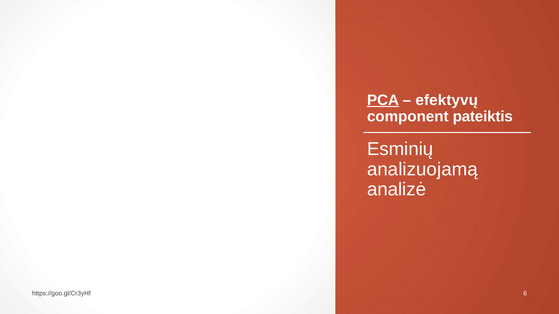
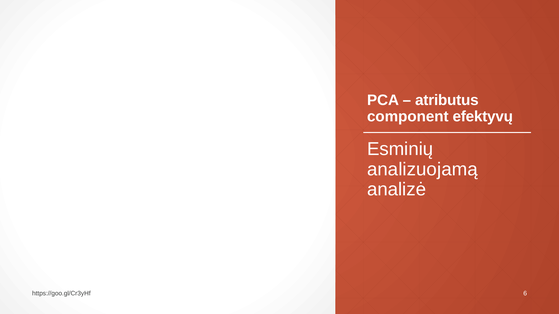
PCA underline: present -> none (383, 100)
efektyvų: efektyvų -> atributus (447, 100)
pateiktis: pateiktis -> efektyvų (483, 117)
